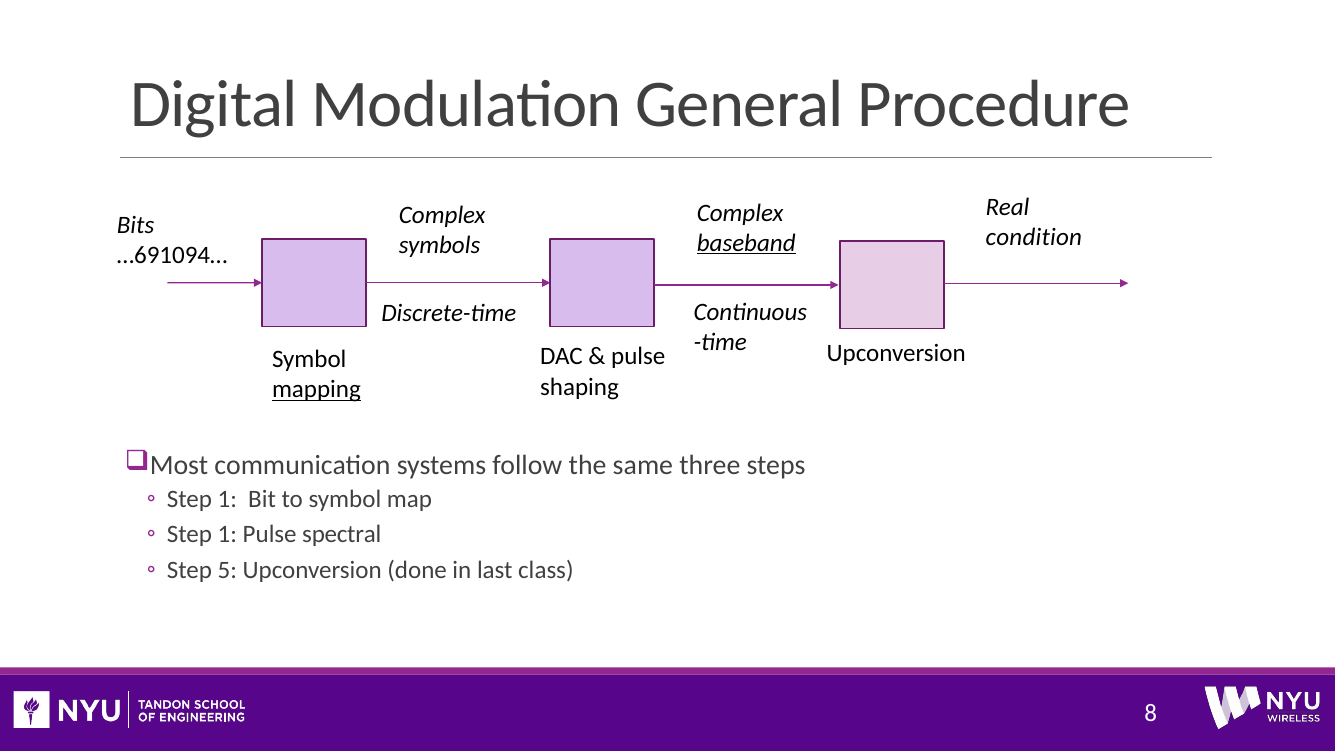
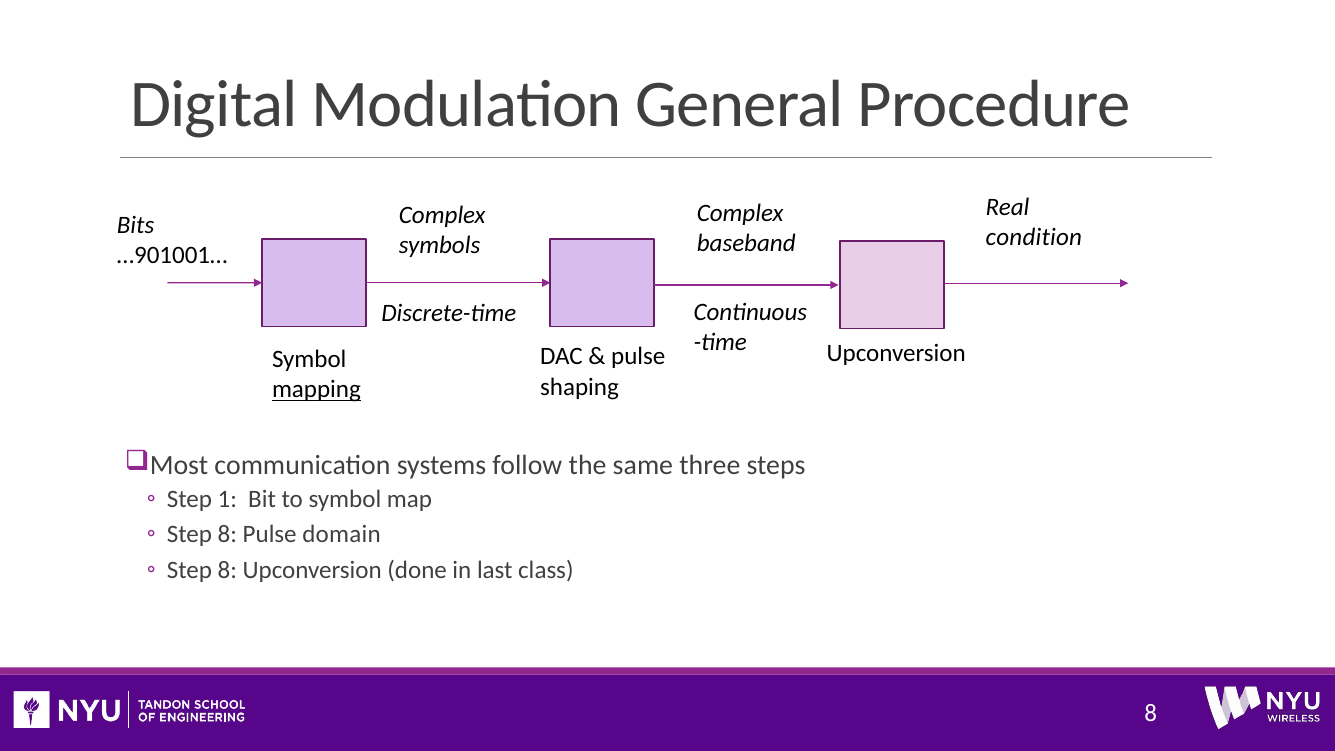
baseband underline: present -> none (746, 243)
…691094…: …691094… -> …901001… (172, 255)
1: 1 -> 8 (227, 535)
spectral: spectral -> domain (341, 535)
5: 5 -> 8 (227, 570)
